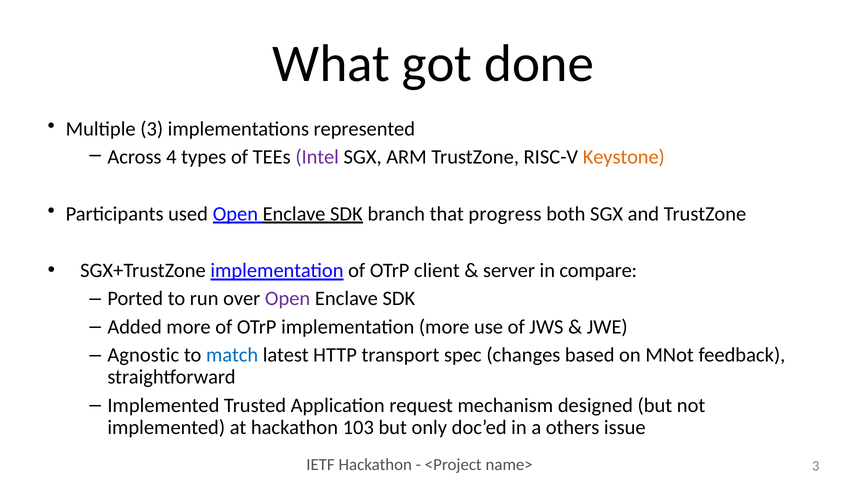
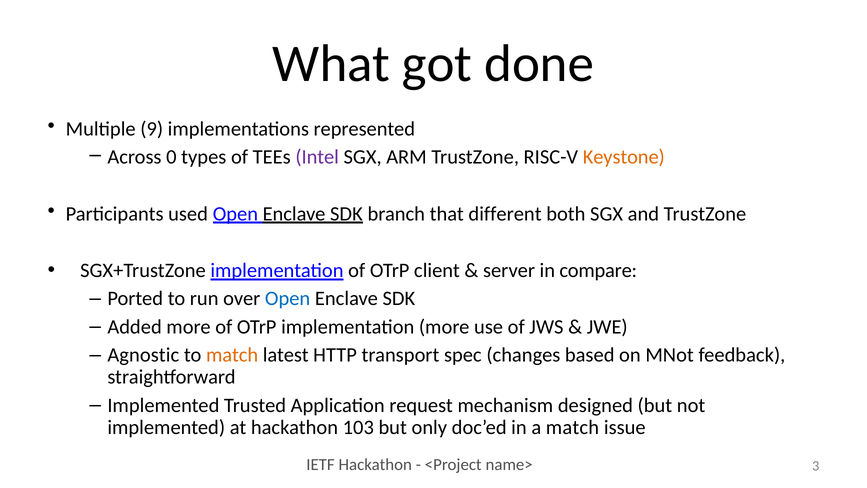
Multiple 3: 3 -> 9 (152, 129)
4: 4 -> 0 (171, 157)
progress: progress -> different (505, 214)
Open colour: purple -> blue (288, 299)
match colour: blue -> orange (232, 355)
a others: others -> match (572, 427)
